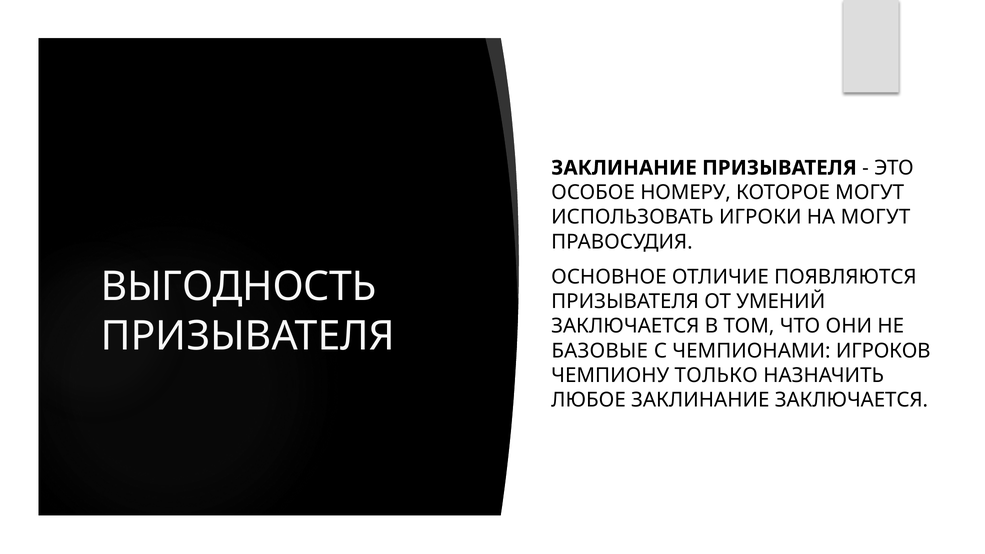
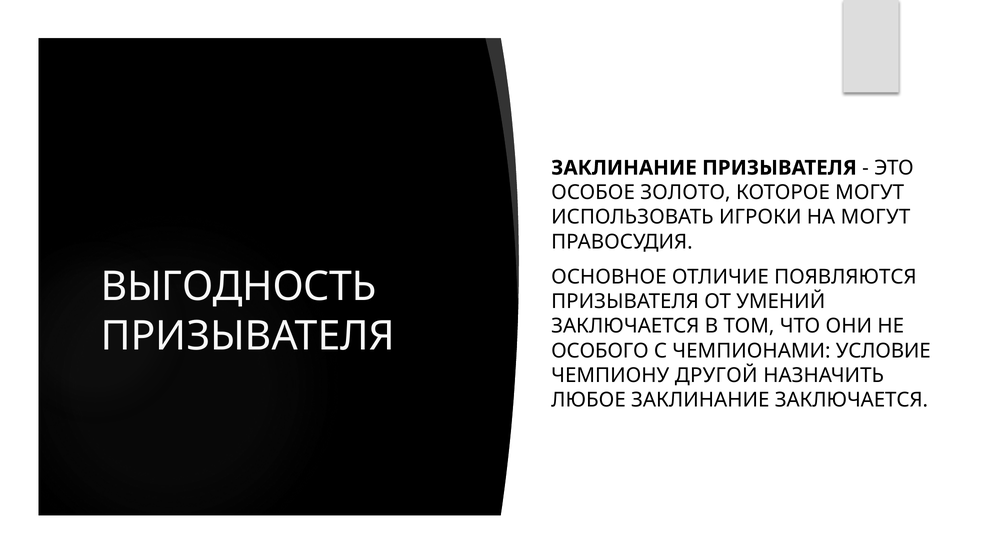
НОМЕРУ: НОМЕРУ -> ЗОЛОТО (685, 193)
БАЗОВЫЕ: БАЗОВЫЕ -> ОСОБОГО (600, 351)
ИГРОКОВ: ИГРОКОВ -> УСЛОВИЕ (883, 351)
ТОЛЬКО: ТОЛЬКО -> ДРУГОЙ (716, 375)
